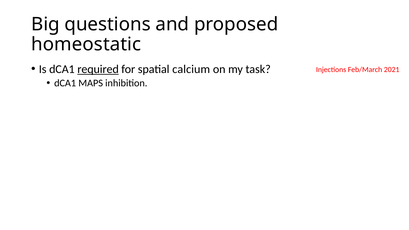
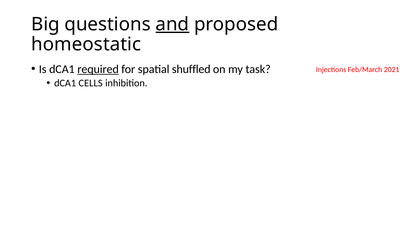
and underline: none -> present (172, 24)
calcium: calcium -> shuffled (191, 69)
MAPS: MAPS -> CELLS (91, 83)
